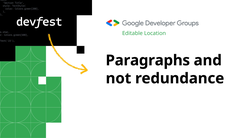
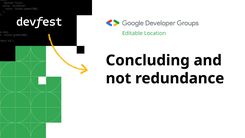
Paragraphs: Paragraphs -> Concluding (148, 60)
